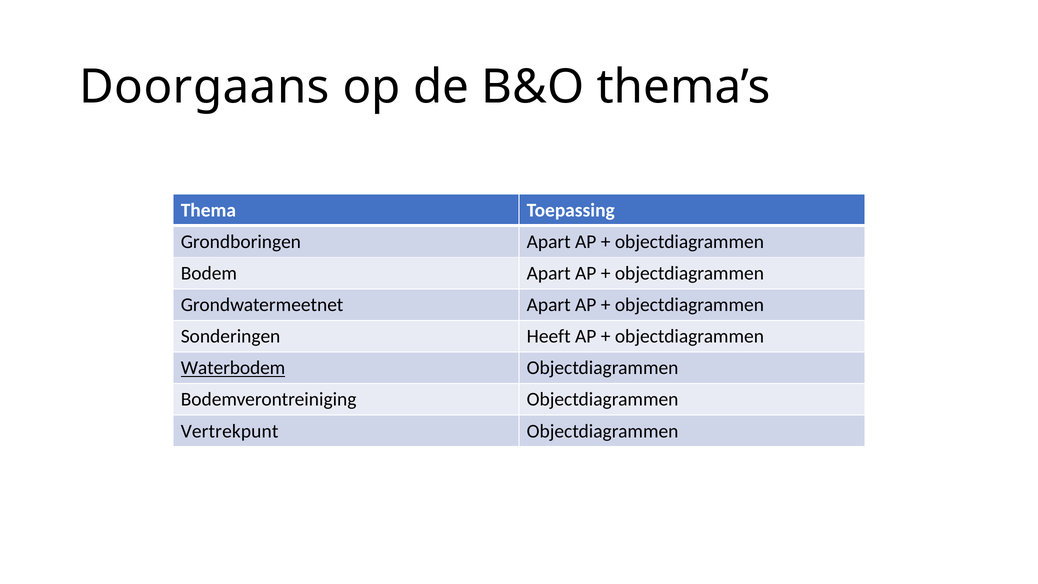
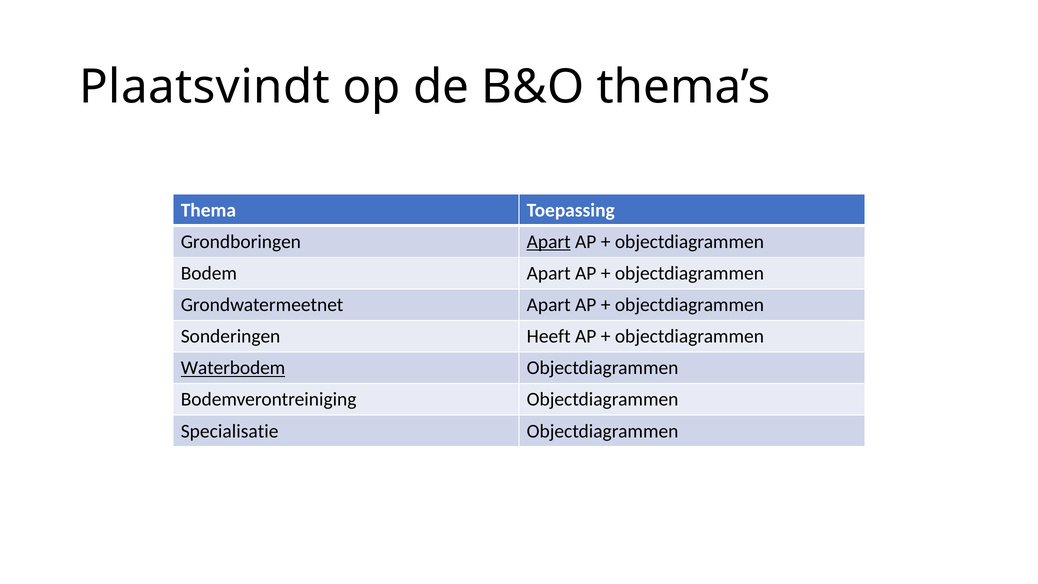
Doorgaans: Doorgaans -> Plaatsvindt (204, 87)
Apart underline: none -> present (549, 242)
Vertrekpunt: Vertrekpunt -> Specialisatie (230, 431)
